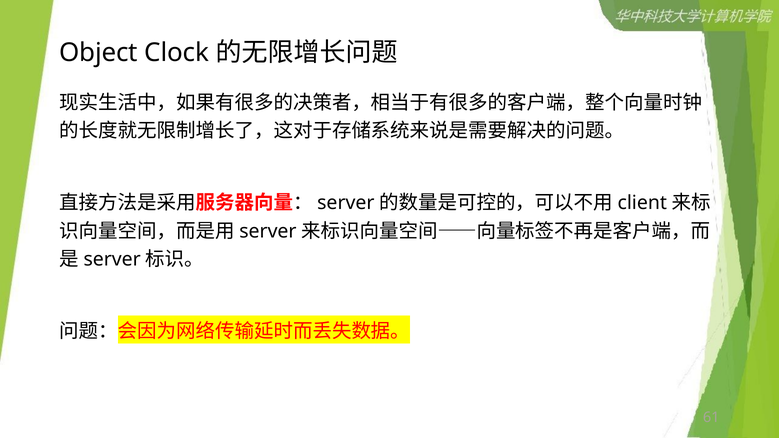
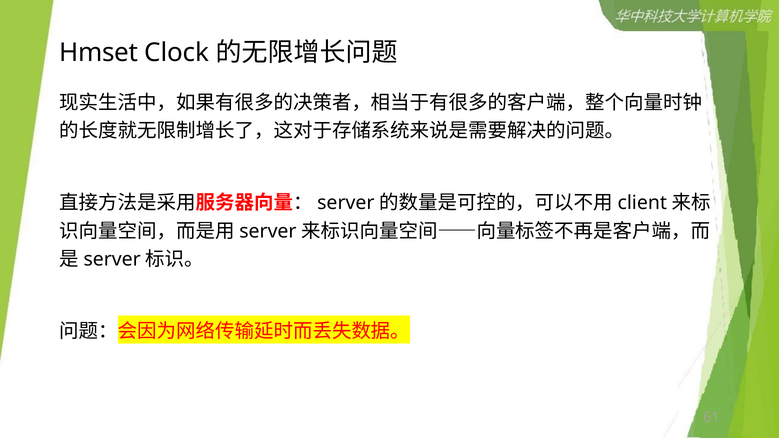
Object: Object -> Hmset (99, 53)
